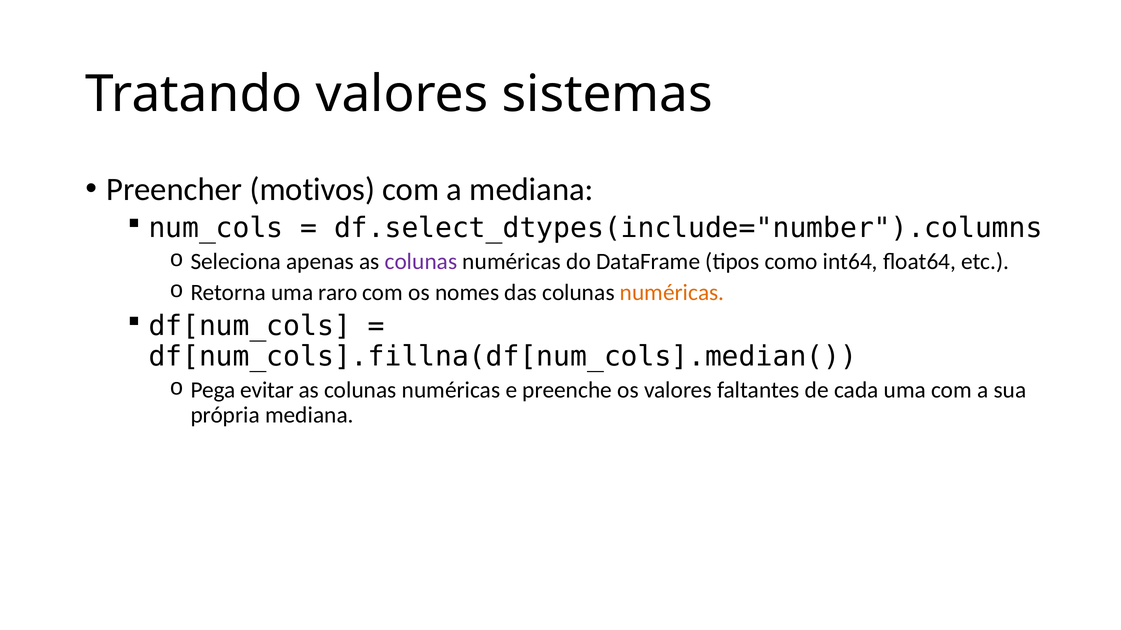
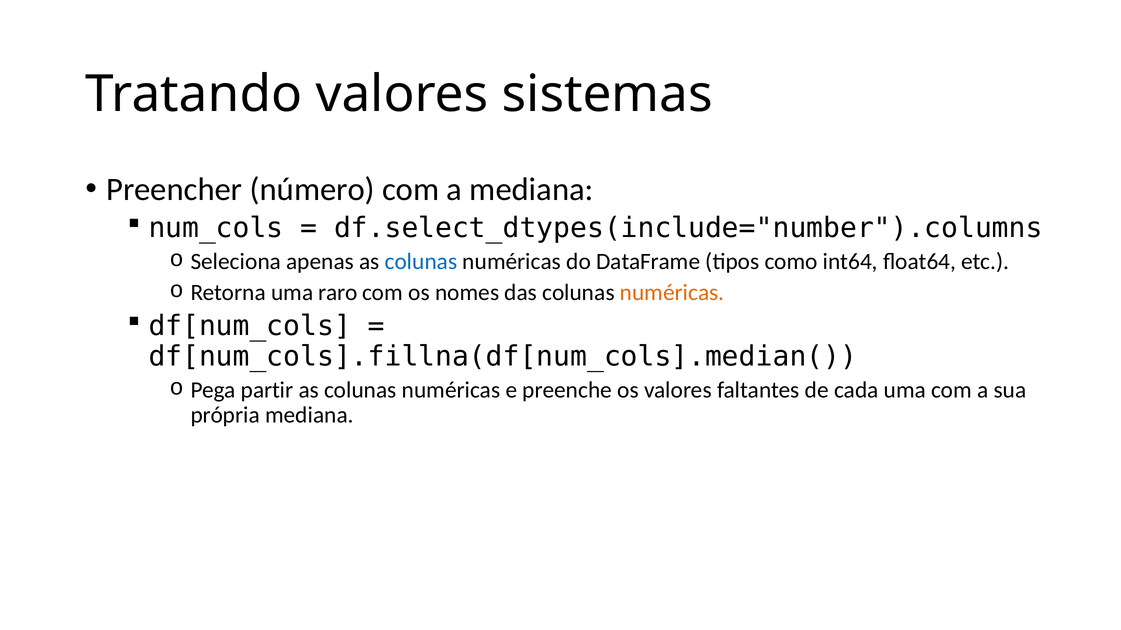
motivos: motivos -> número (312, 189)
colunas colour: purple -> blue (421, 262)
evitar: evitar -> partir (267, 390)
